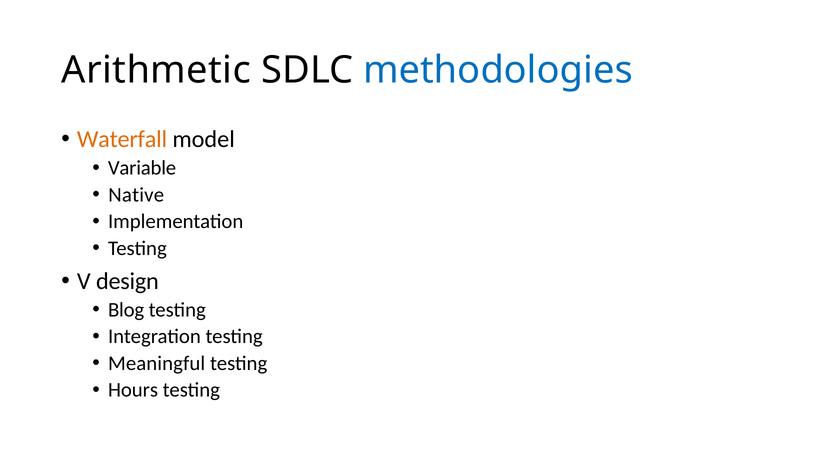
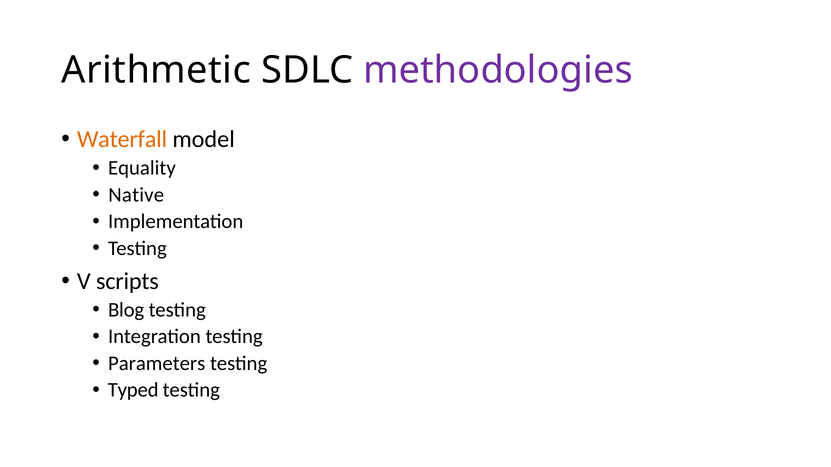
methodologies colour: blue -> purple (498, 70)
Variable: Variable -> Equality (142, 168)
design: design -> scripts (127, 281)
Meaningful: Meaningful -> Parameters (157, 364)
Hours: Hours -> Typed (133, 390)
